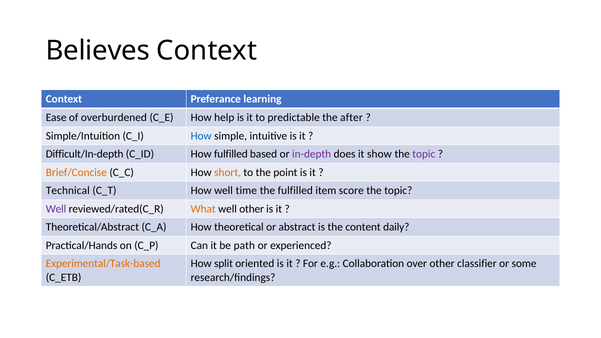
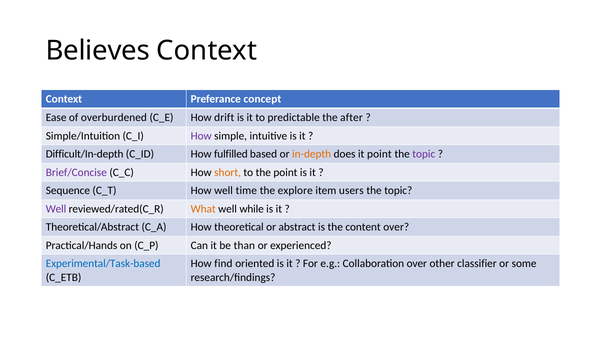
learning: learning -> concept (262, 99)
help: help -> drift (224, 118)
How colour: blue -> purple (201, 136)
in-depth colour: purple -> orange (312, 154)
it show: show -> point (379, 154)
Brief/Concise colour: orange -> purple (76, 172)
Technical: Technical -> Sequence (68, 191)
the fulfilled: fulfilled -> explore (295, 191)
score: score -> users (351, 191)
well other: other -> while (252, 209)
content daily: daily -> over (396, 227)
path: path -> than (244, 245)
Experimental/Task-based colour: orange -> blue (103, 264)
split: split -> find (223, 264)
